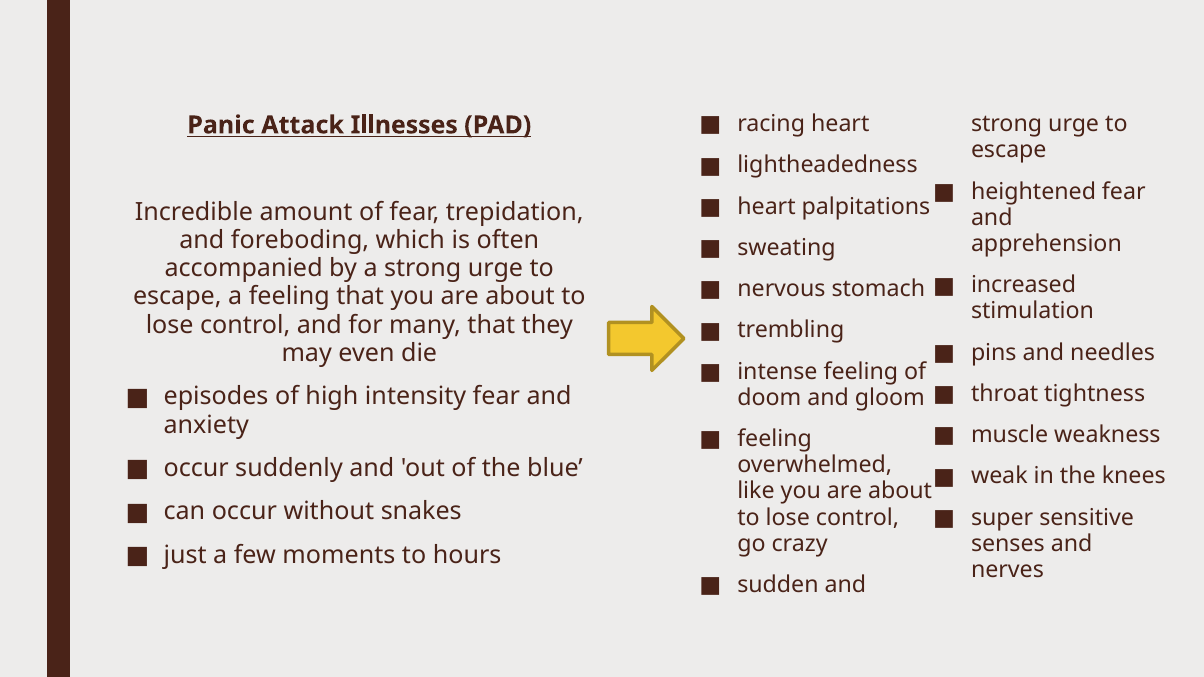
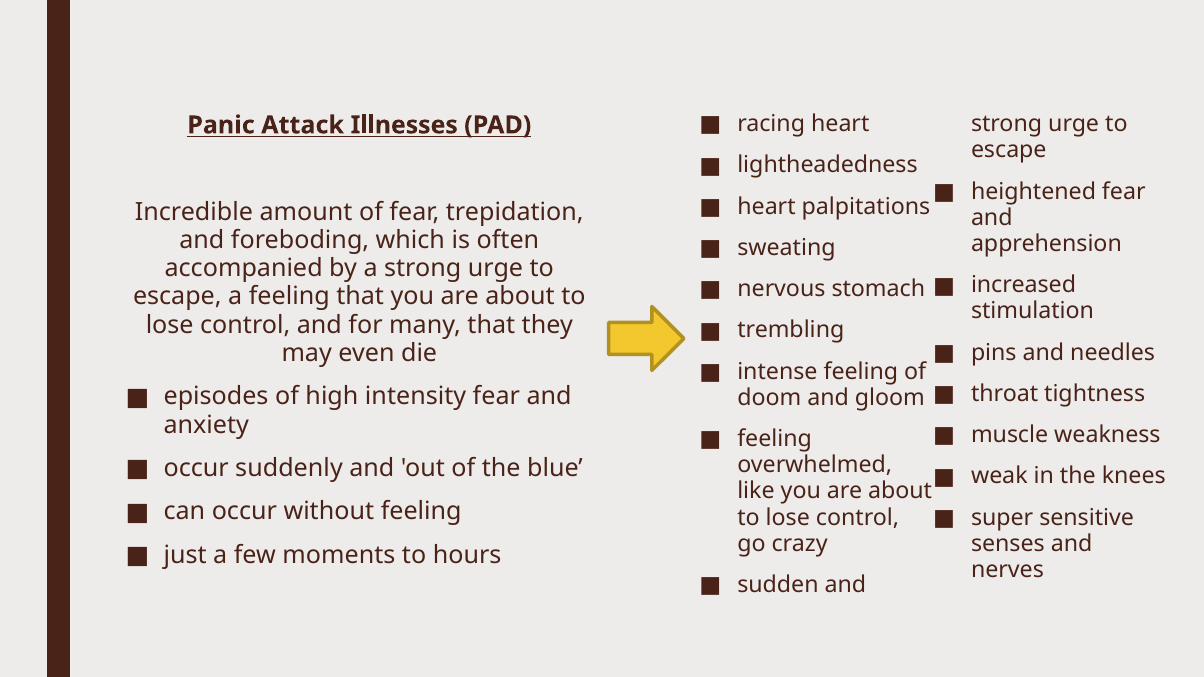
without snakes: snakes -> feeling (421, 512)
